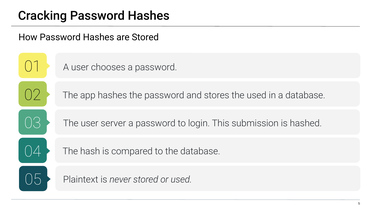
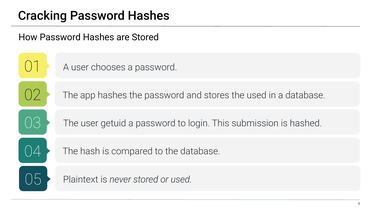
server: server -> getuid (113, 123)
